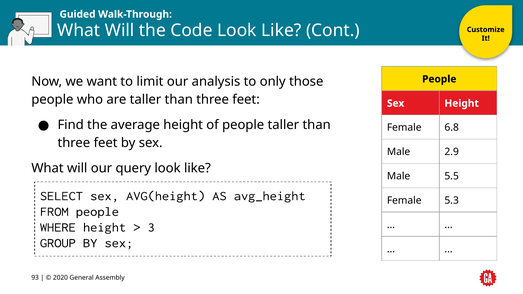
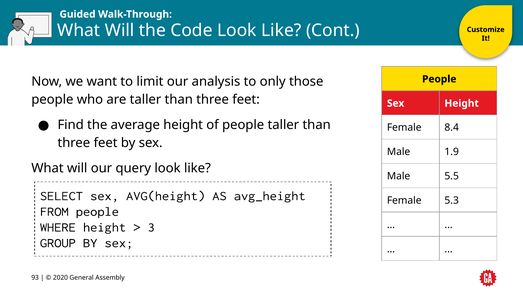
6.8: 6.8 -> 8.4 (452, 128)
2.9: 2.9 -> 1.9 (452, 152)
